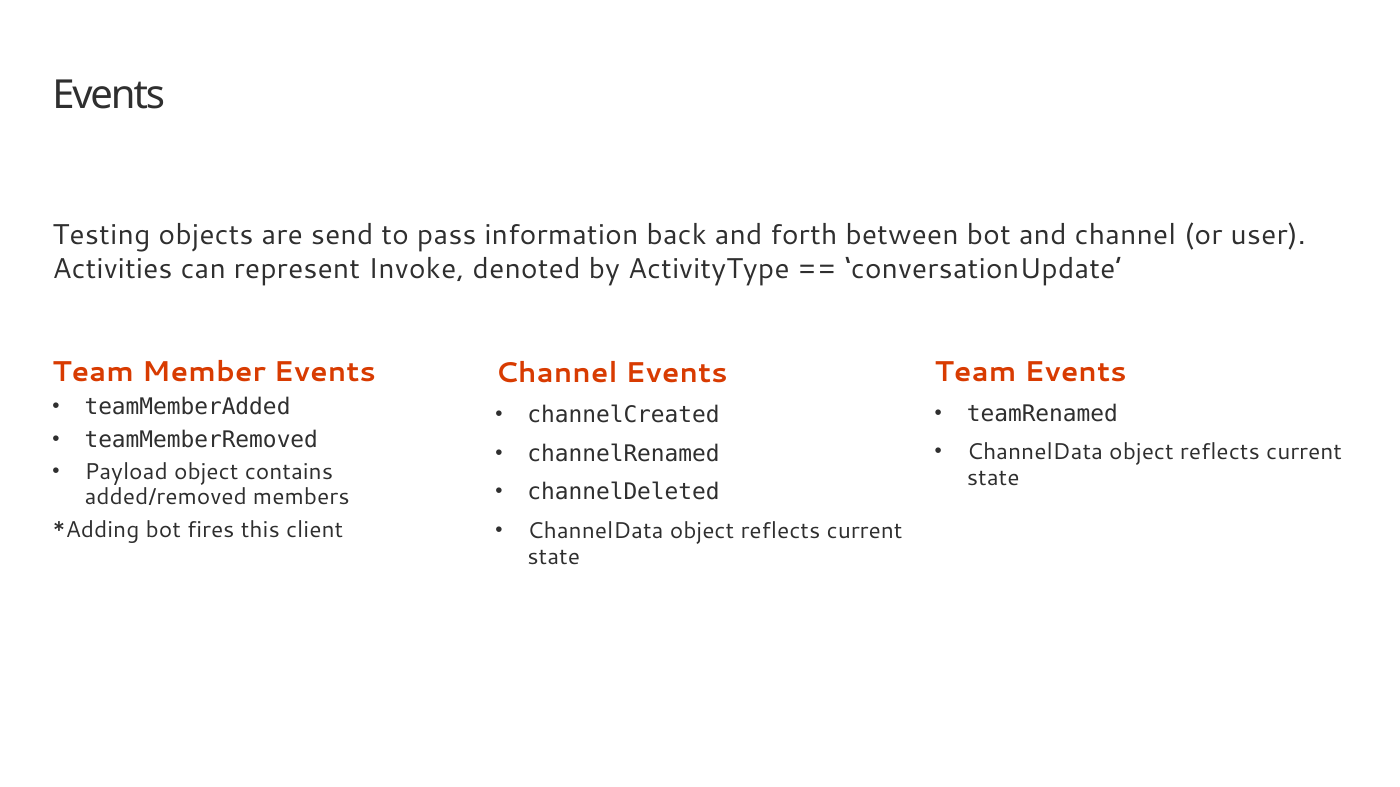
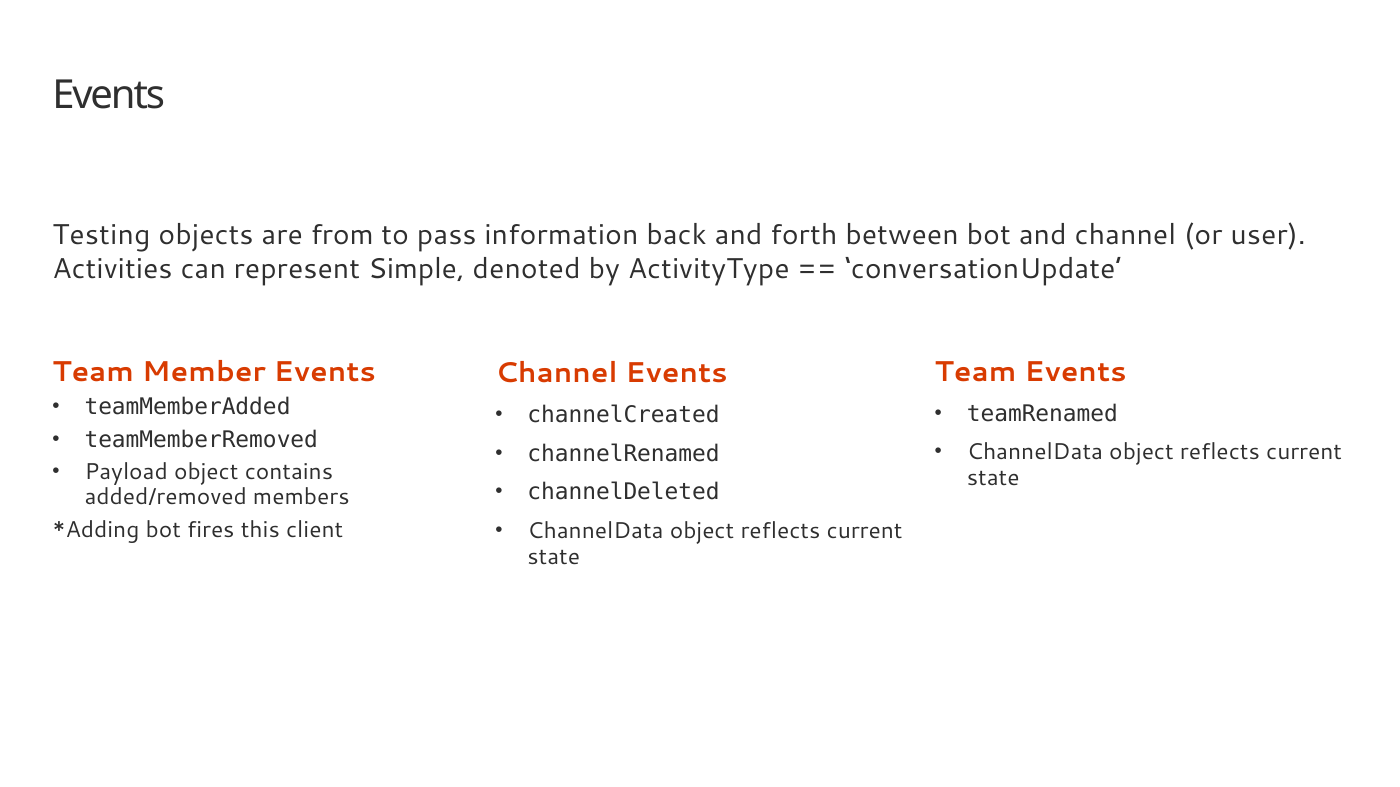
send: send -> from (342, 235)
Invoke: Invoke -> Simple (416, 270)
